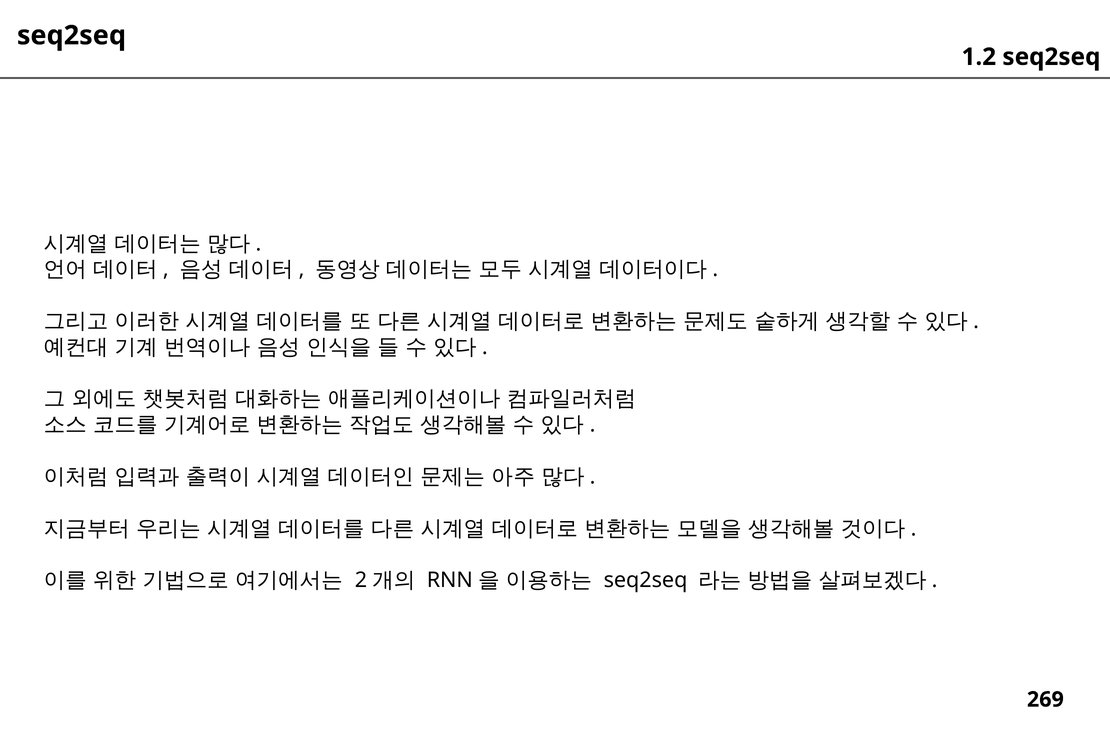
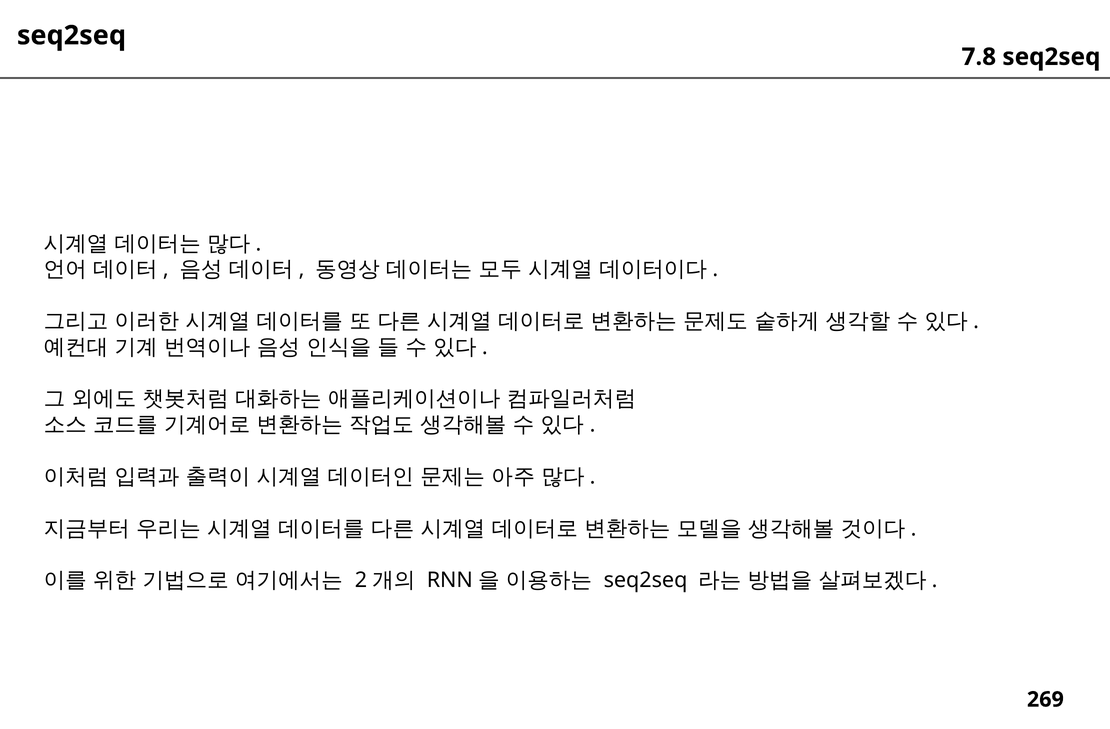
1.2: 1.2 -> 7.8 (979, 57)
